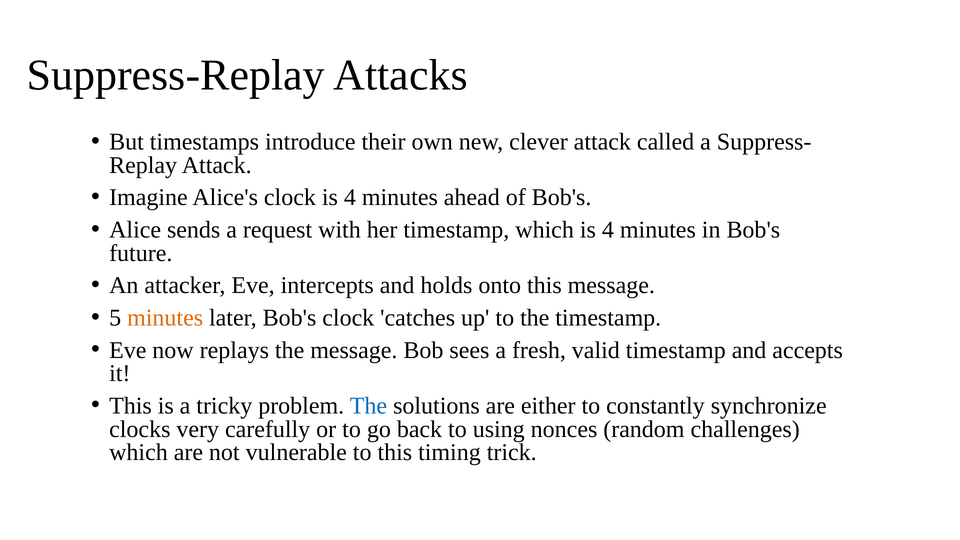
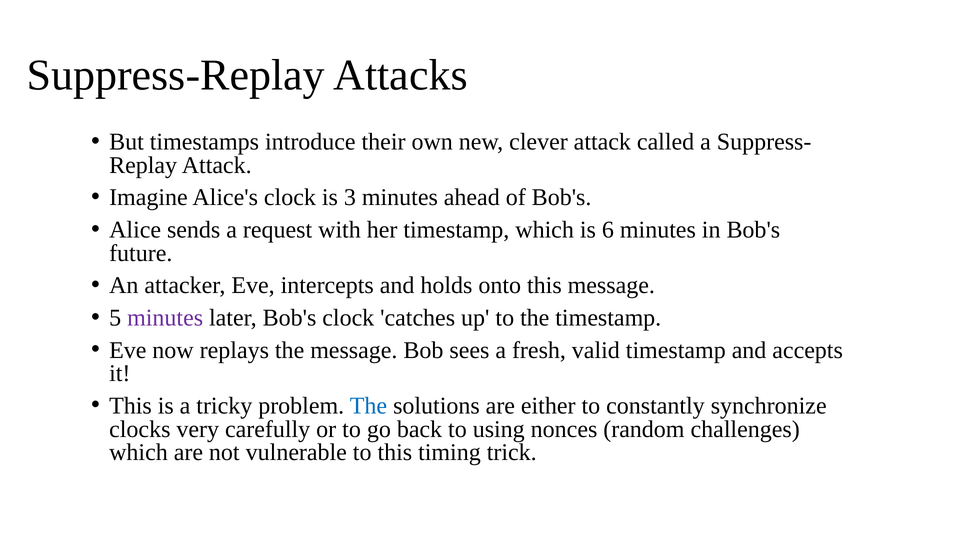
clock is 4: 4 -> 3 (350, 198)
which is 4: 4 -> 6 (608, 230)
minutes colour: orange -> purple (165, 318)
